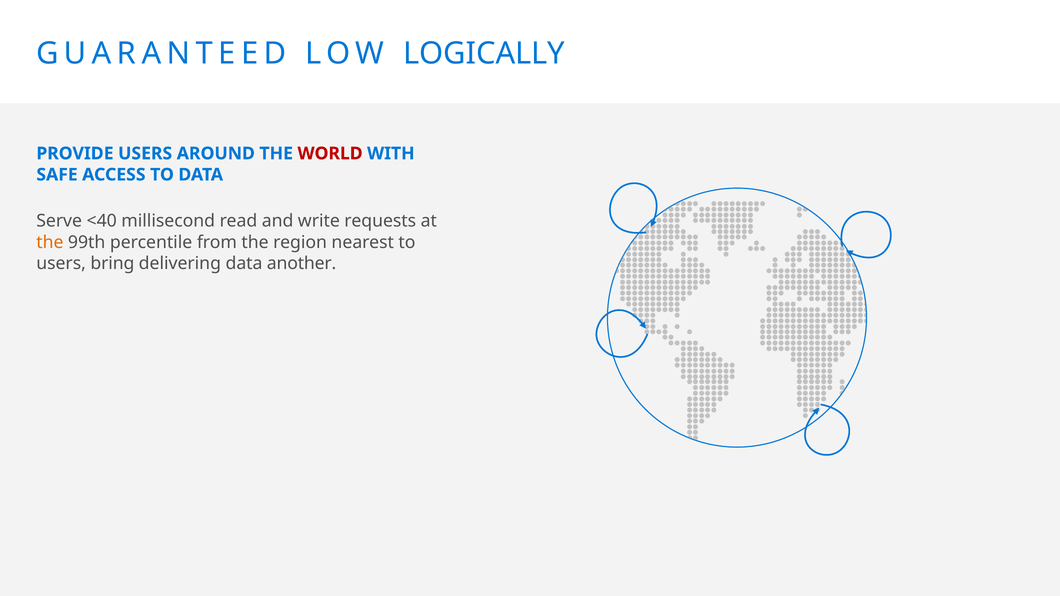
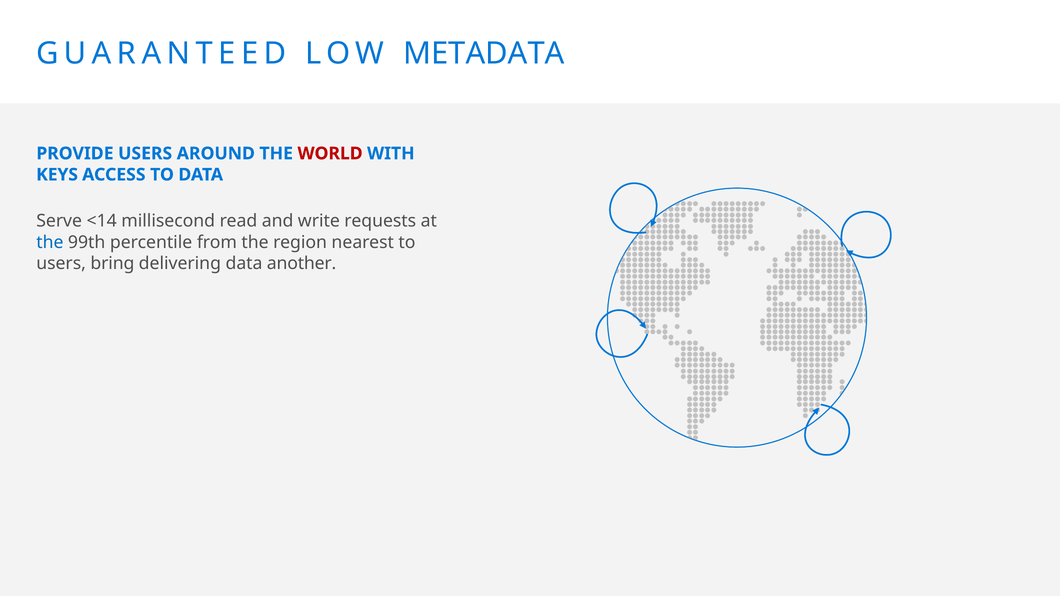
LOGICALLY: LOGICALLY -> METADATA (484, 54)
SAFE: SAFE -> KEYS (57, 175)
<40: <40 -> <14 (102, 221)
the colour: orange -> blue (50, 242)
